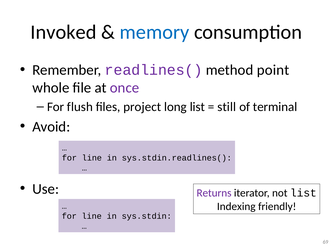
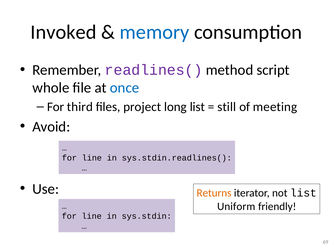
point: point -> script (273, 70)
once colour: purple -> blue (125, 88)
flush: flush -> third (80, 107)
terminal: terminal -> meeting (275, 107)
Returns colour: purple -> orange (214, 193)
Indexing: Indexing -> Uniform (236, 206)
